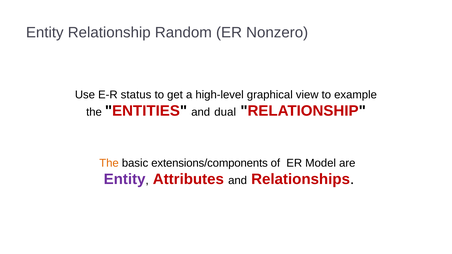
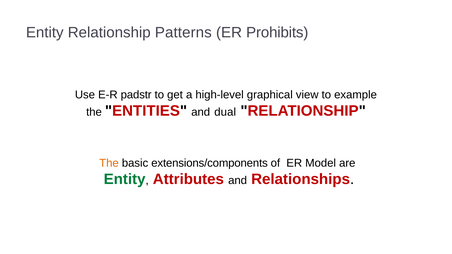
Random: Random -> Patterns (183, 33)
Nonzero: Nonzero -> Prohibits (277, 33)
status: status -> padstr (136, 95)
Entity colour: purple -> green (125, 179)
